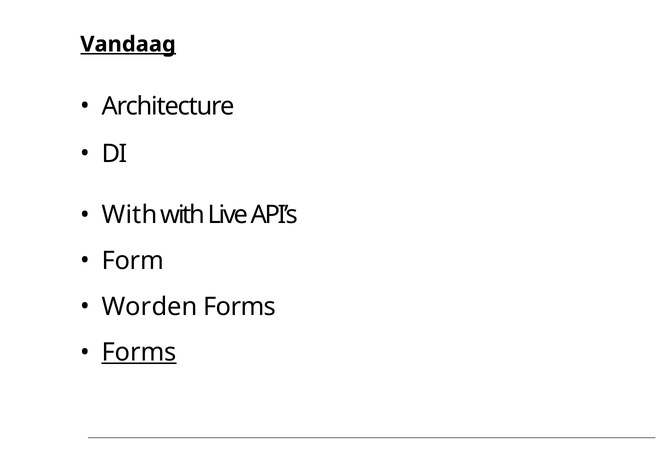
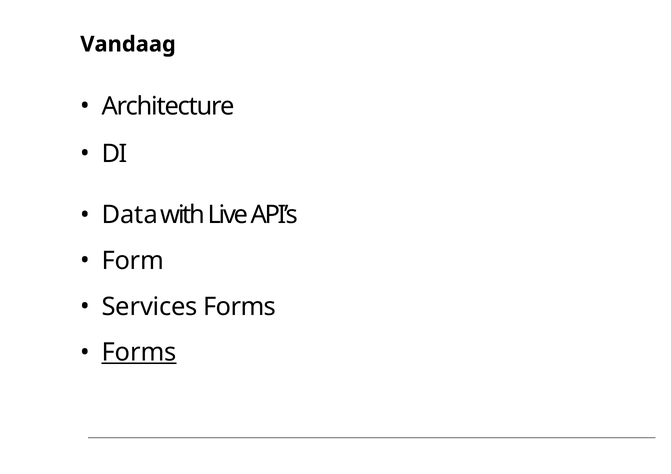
Vandaag underline: present -> none (128, 44)
With: With -> Data (130, 215)
Worden: Worden -> Services (150, 307)
